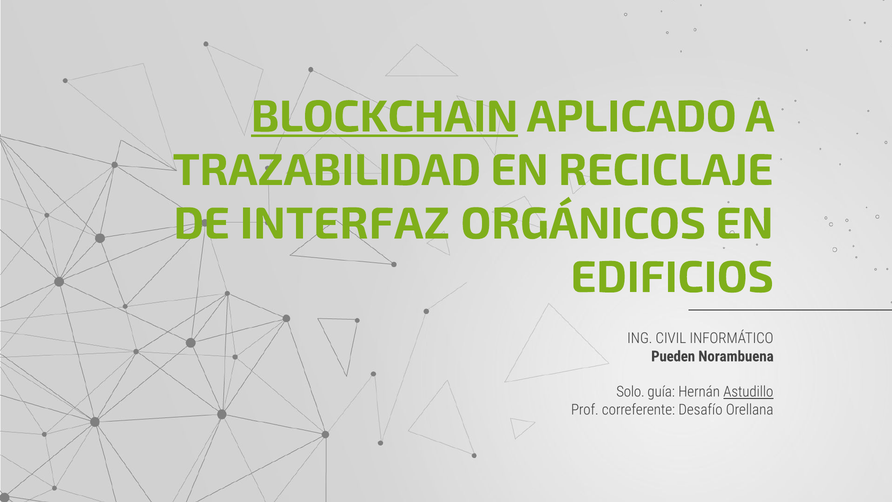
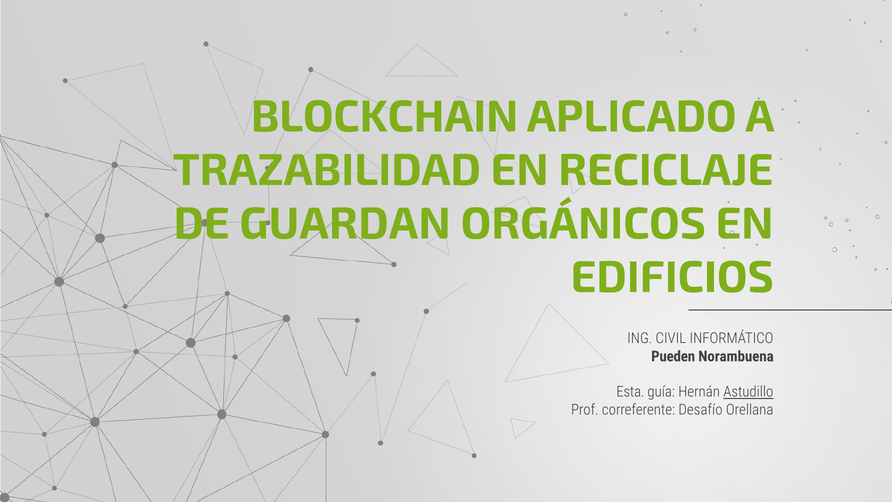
BLOCKCHAIN underline: present -> none (385, 117)
INTERFAZ: INTERFAZ -> GUARDAN (345, 224)
Solo: Solo -> Esta (630, 392)
